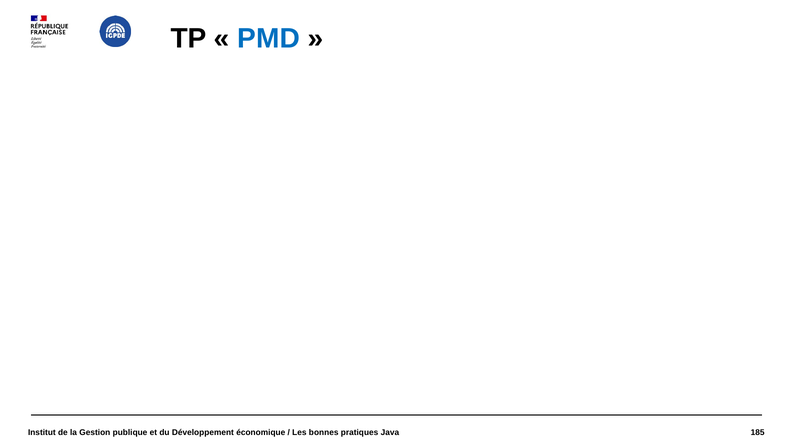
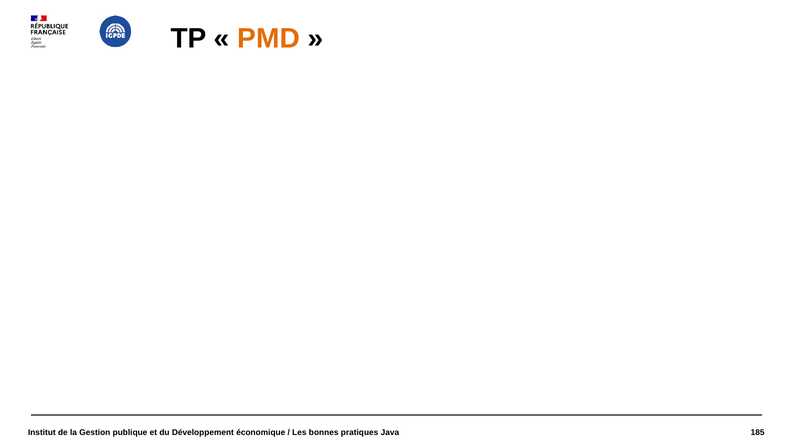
PMD colour: blue -> orange (269, 39)
